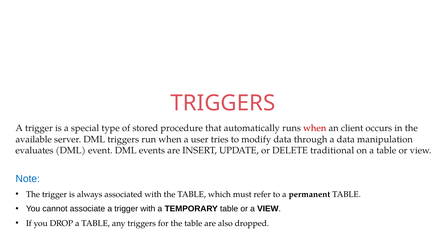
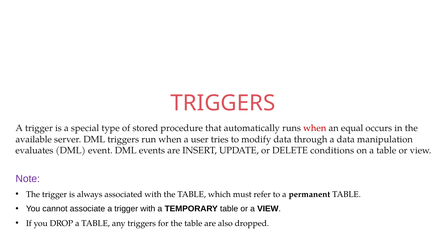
client: client -> equal (352, 128)
traditional: traditional -> conditions (332, 150)
Note colour: blue -> purple (28, 179)
